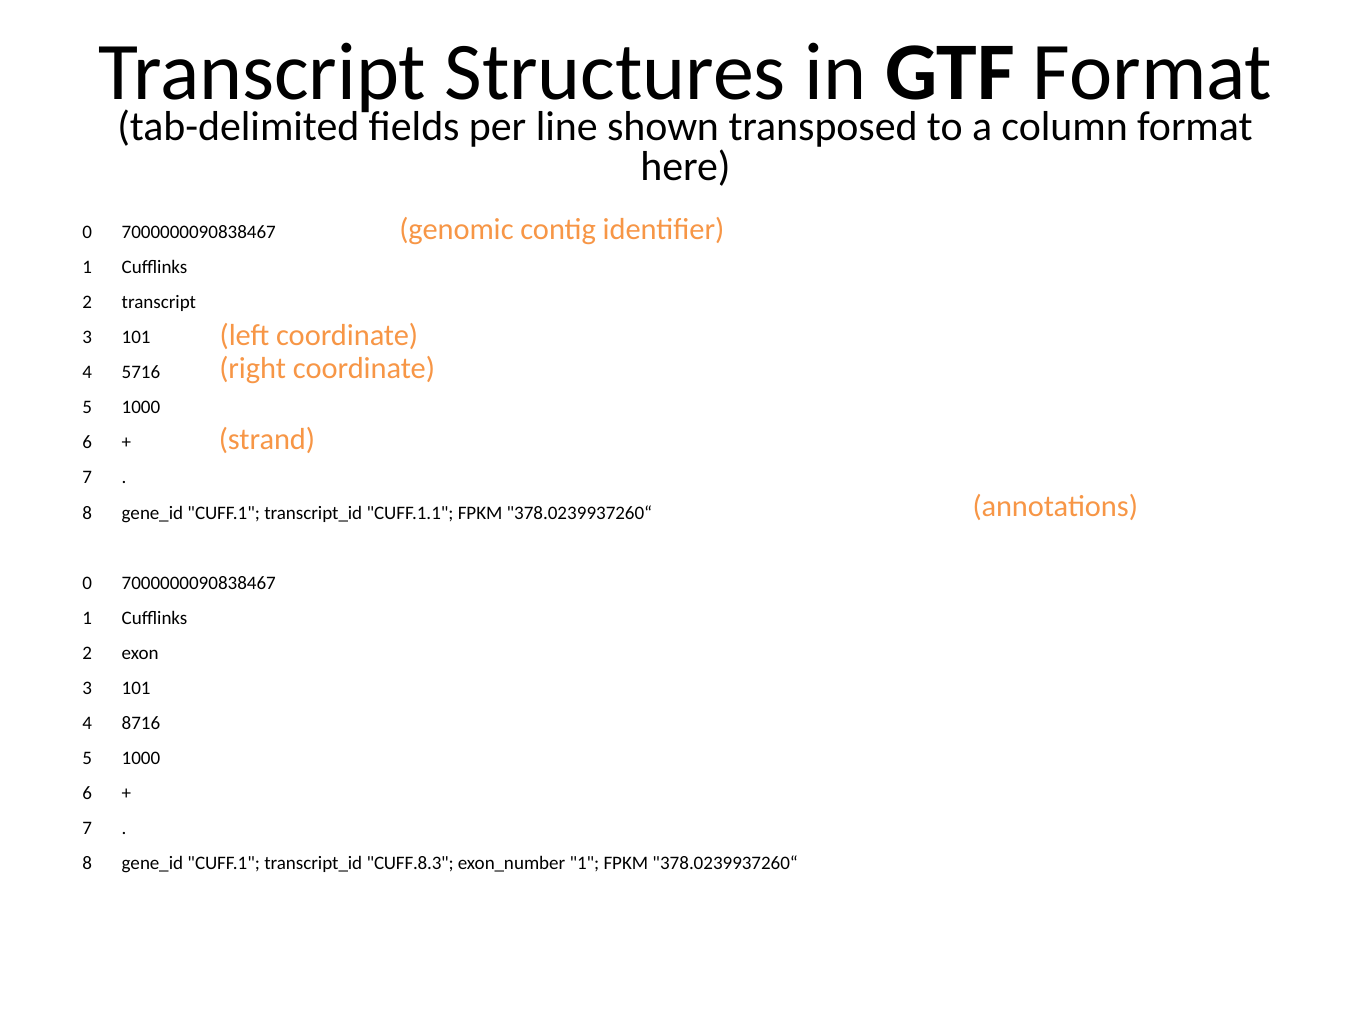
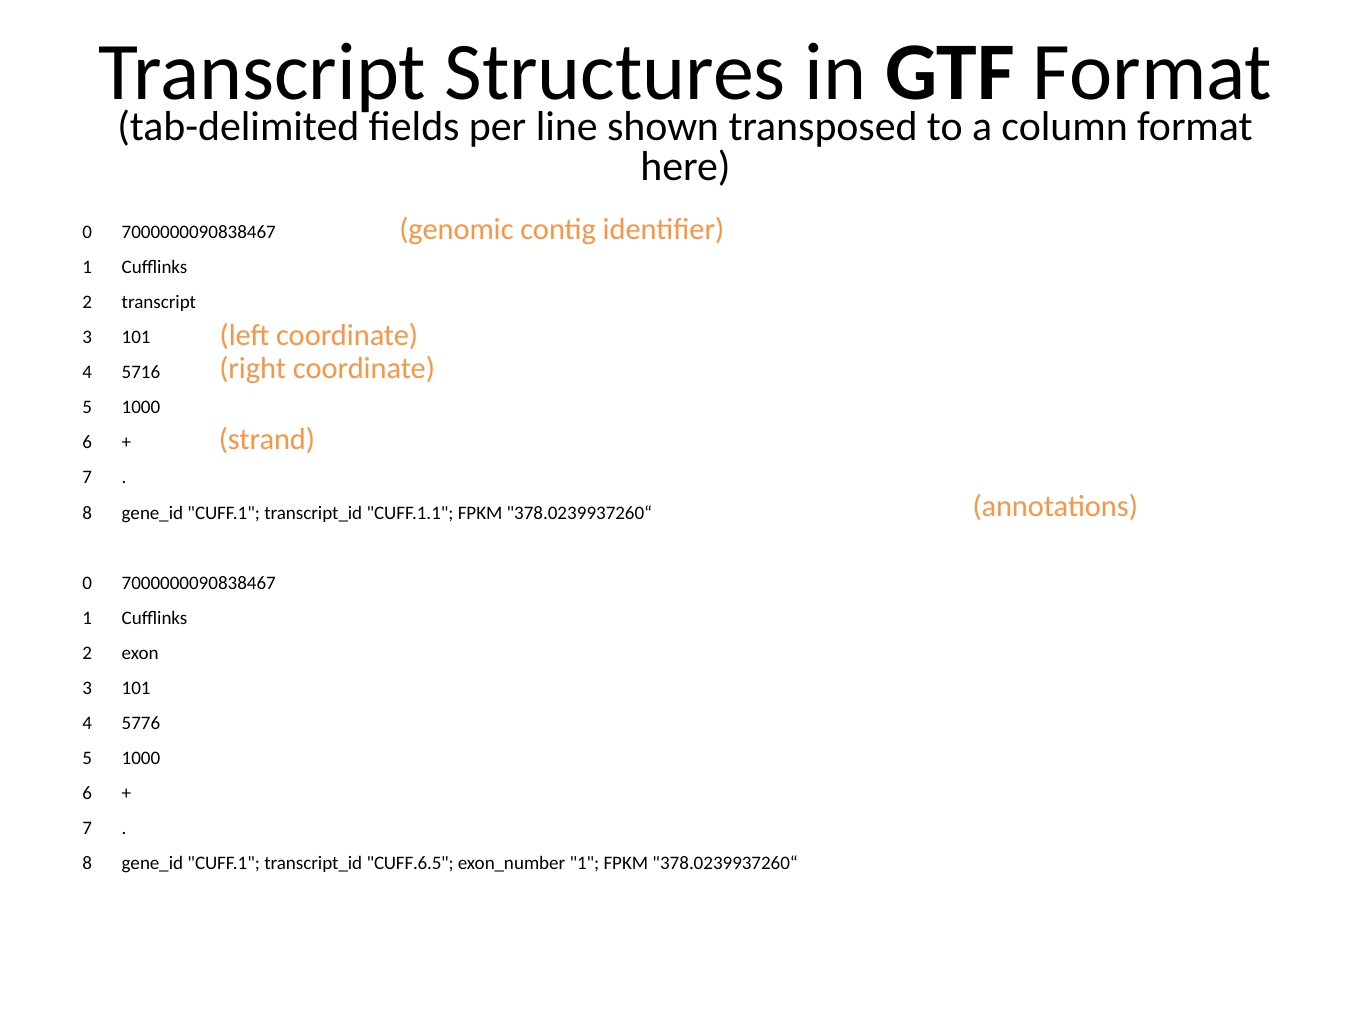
8716: 8716 -> 5776 (141, 723)
CUFF.8.3: CUFF.8.3 -> CUFF.6.5 (410, 864)
